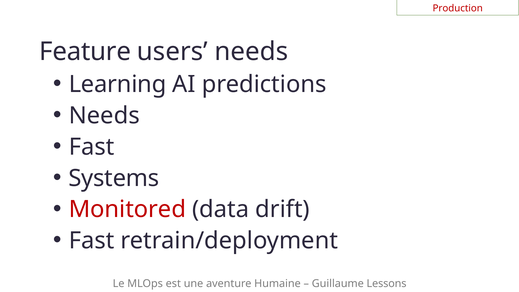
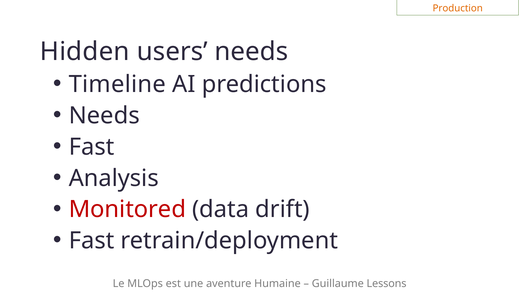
Production colour: red -> orange (458, 8)
Feature: Feature -> Hidden (85, 51)
Learning: Learning -> Timeline (117, 84)
Systems: Systems -> Analysis (114, 178)
